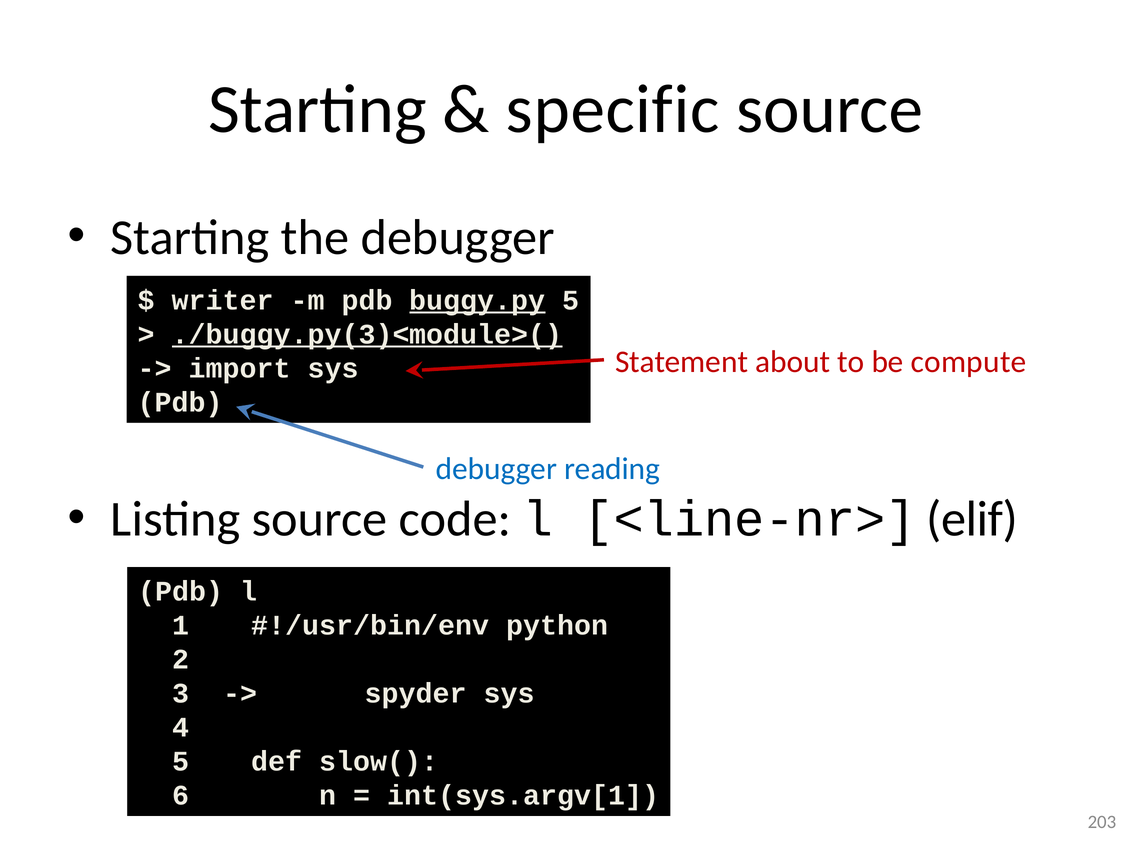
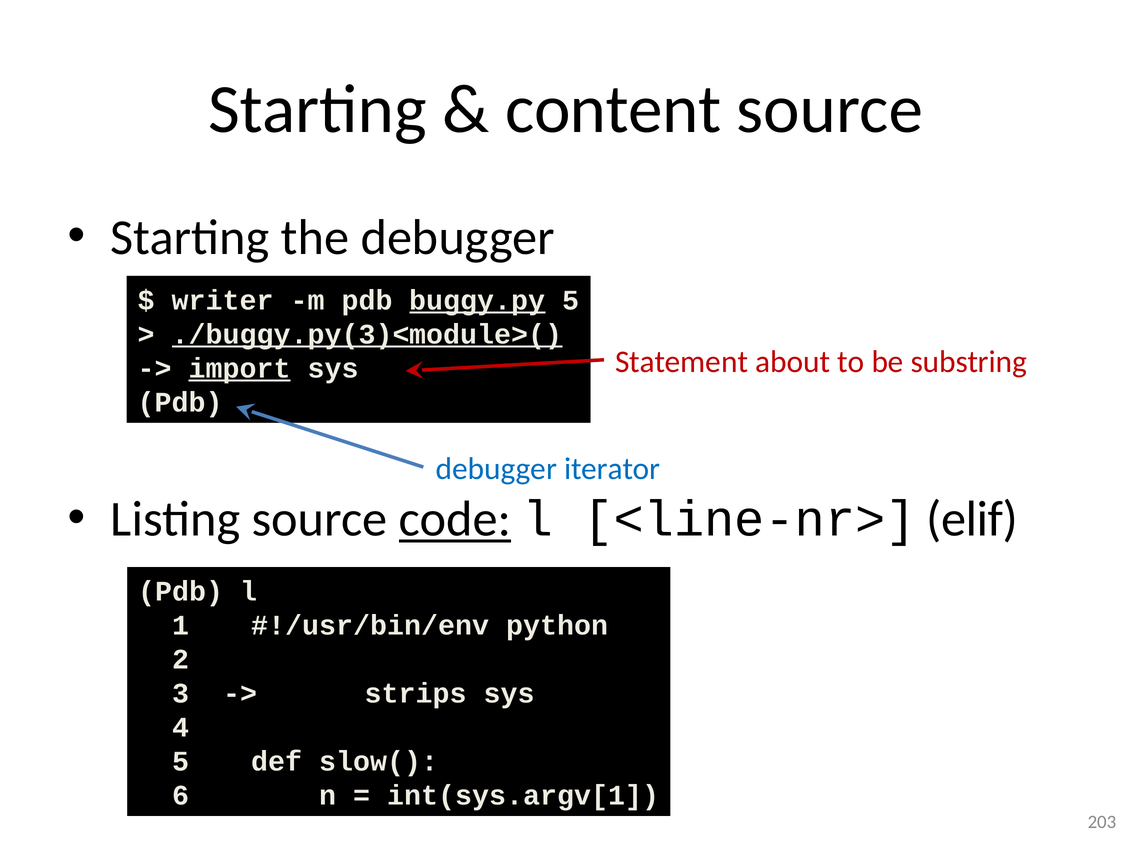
specific: specific -> content (613, 110)
compute: compute -> substring (969, 362)
import underline: none -> present (240, 368)
reading: reading -> iterator (612, 469)
code underline: none -> present (455, 519)
spyder: spyder -> strips (416, 693)
